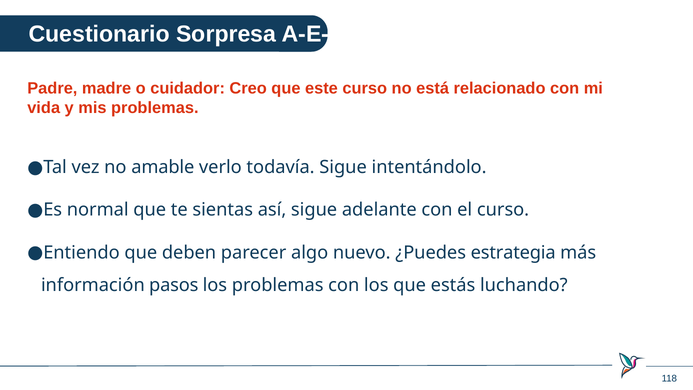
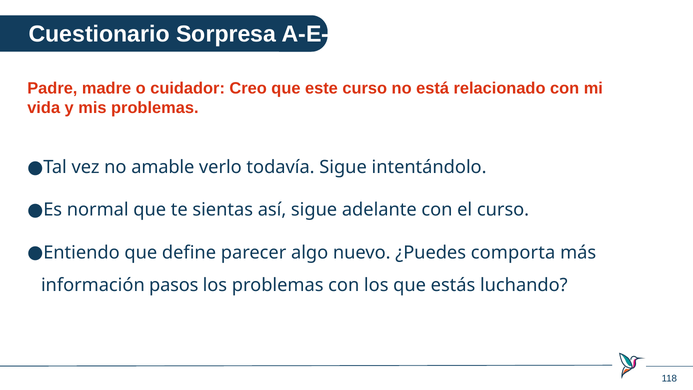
deben: deben -> define (189, 252)
estrategia: estrategia -> comporta (513, 252)
